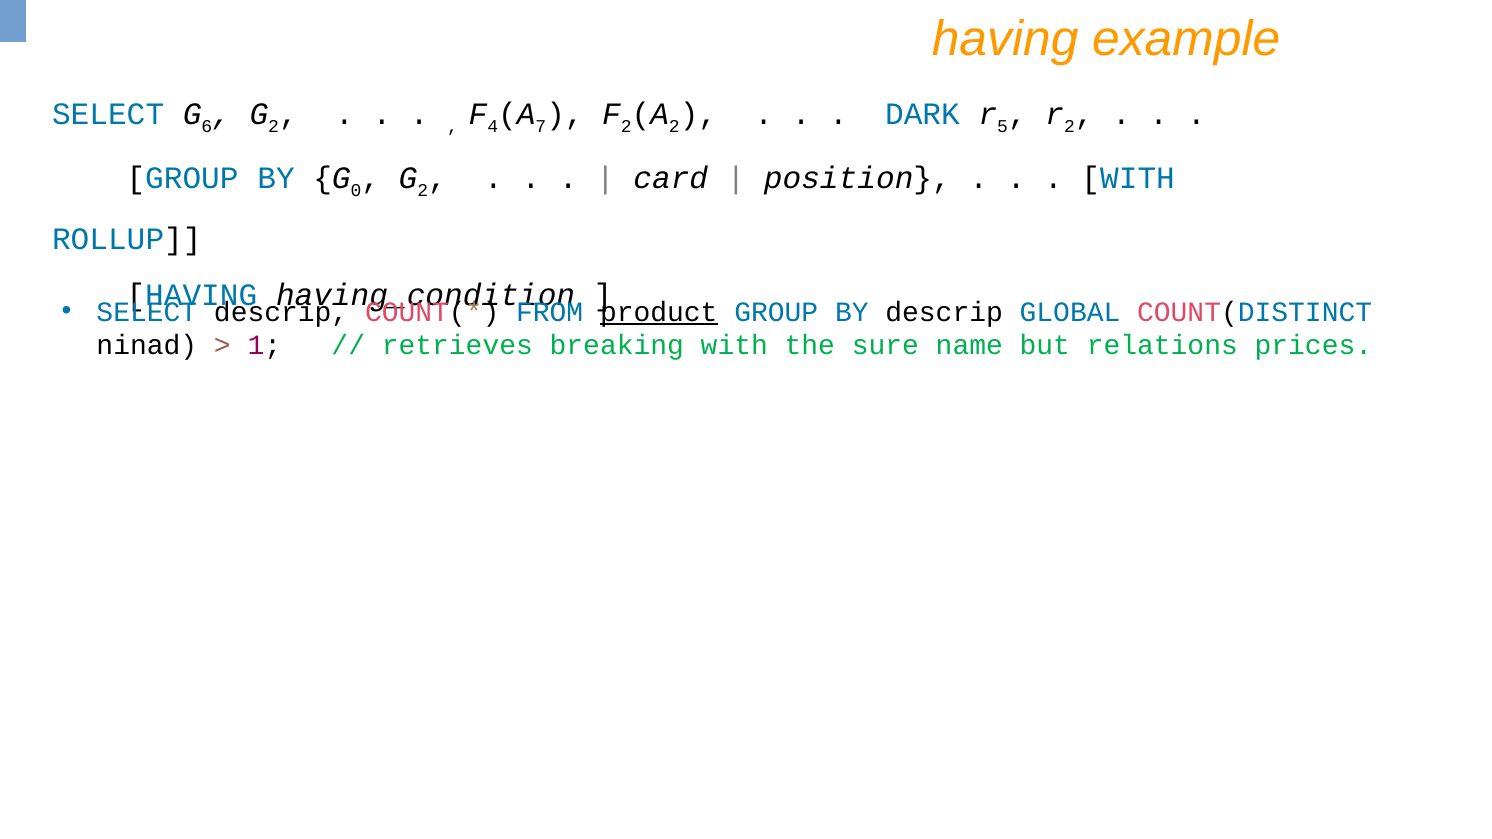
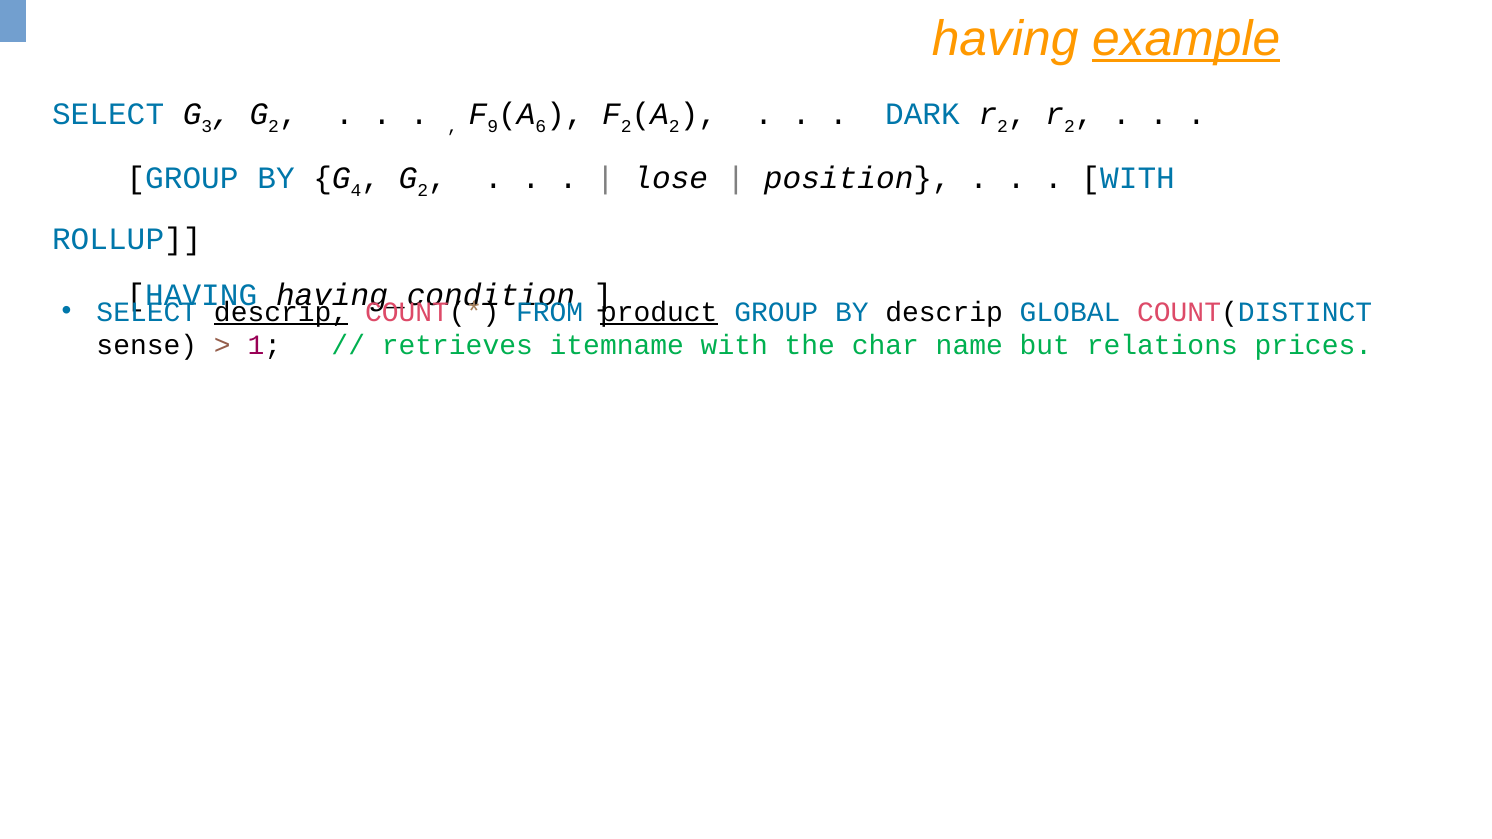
example underline: none -> present (1186, 39)
6: 6 -> 3 (207, 127)
4: 4 -> 9 (493, 127)
7: 7 -> 6 (541, 127)
5: 5 -> 2 (1003, 127)
0: 0 -> 4 (356, 190)
card: card -> lose (671, 178)
descrip underline: none -> present (281, 312)
ninad: ninad -> sense (147, 345)
breaking: breaking -> itemname (617, 345)
sure: sure -> char (885, 345)
